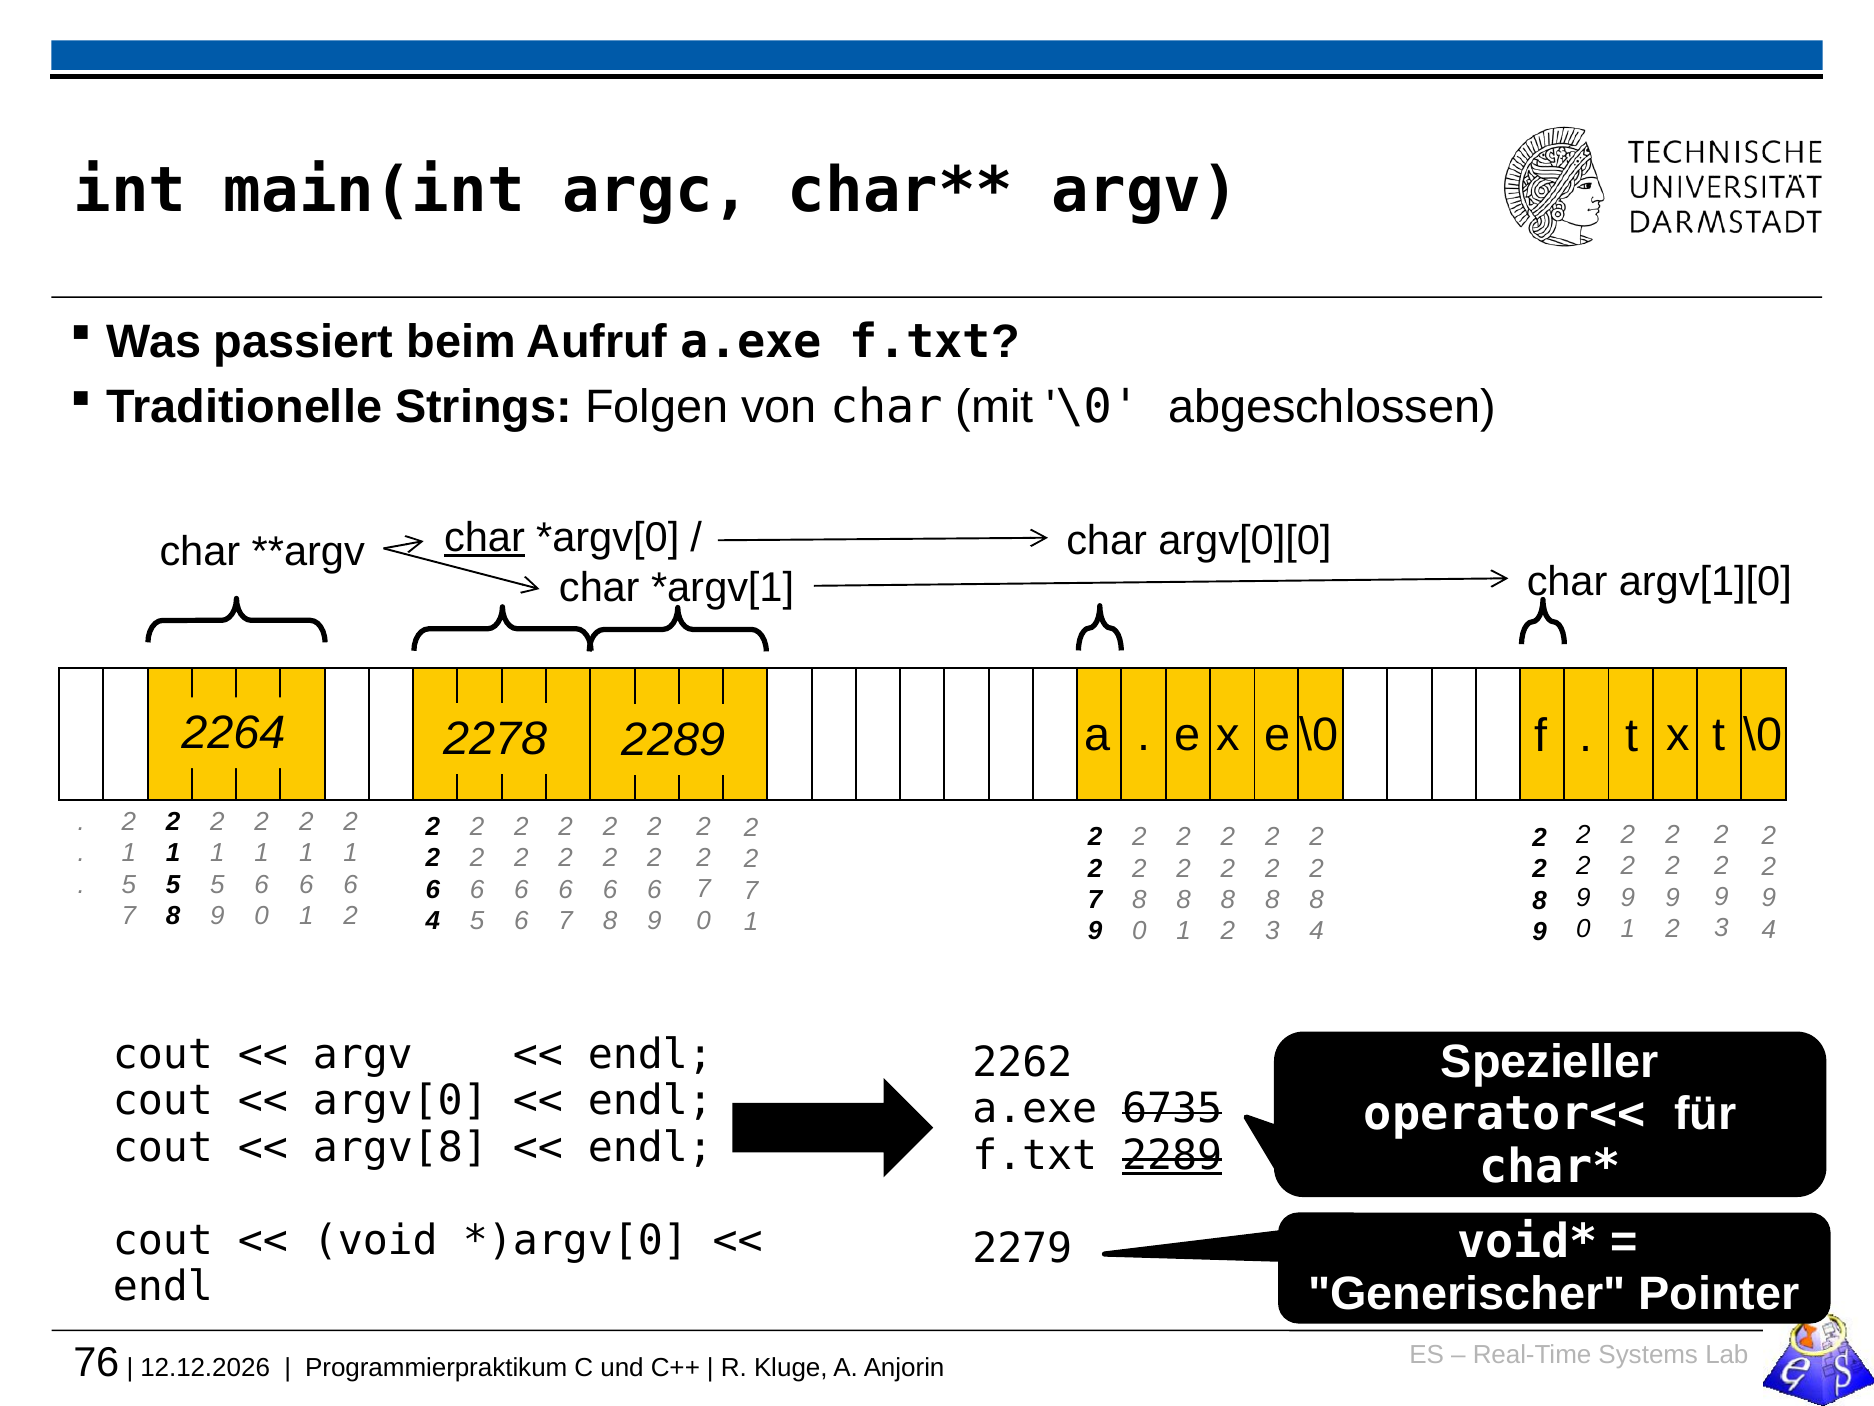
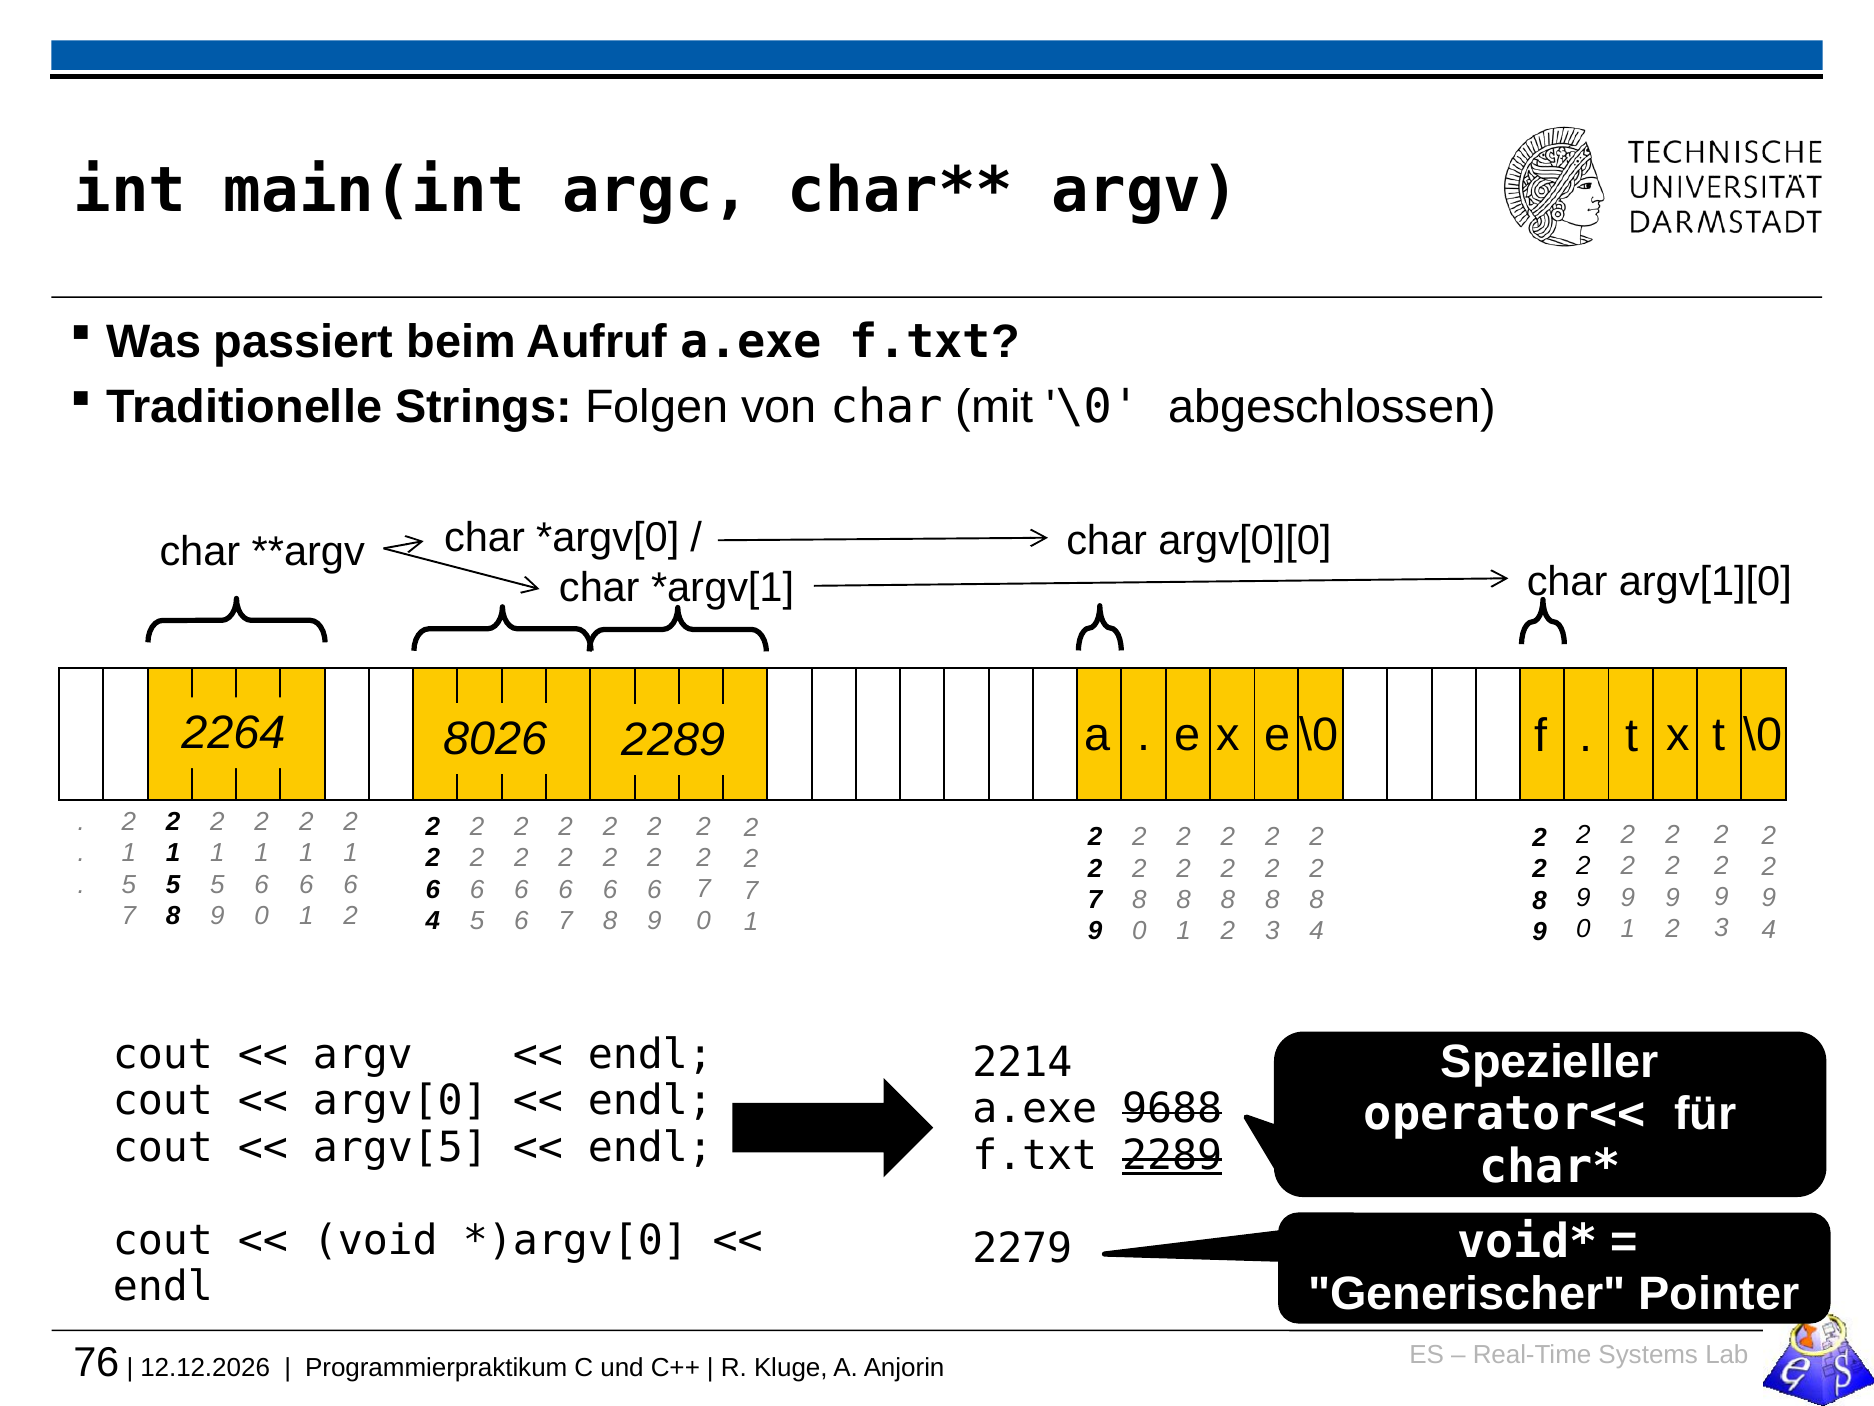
char underline: present -> none (485, 537)
2278: 2278 -> 8026 (495, 739)
2262: 2262 -> 2214 (1022, 1062)
6735: 6735 -> 9688 (1172, 1109)
argv[8: argv[8 -> argv[5 (400, 1147)
